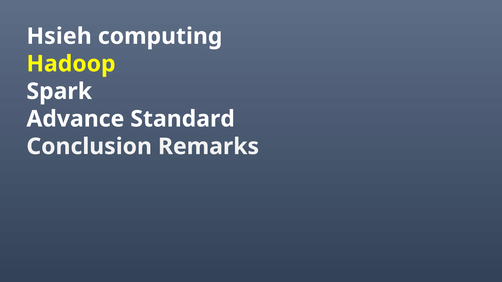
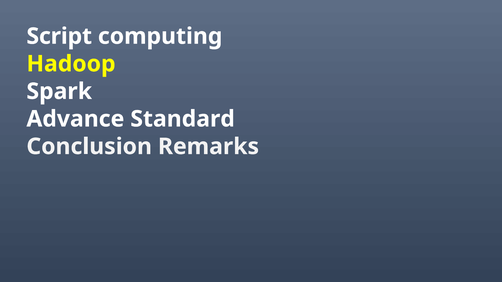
Hsieh: Hsieh -> Script (59, 36)
